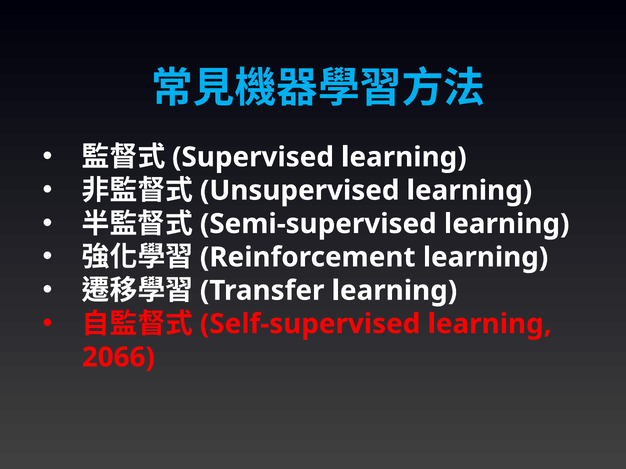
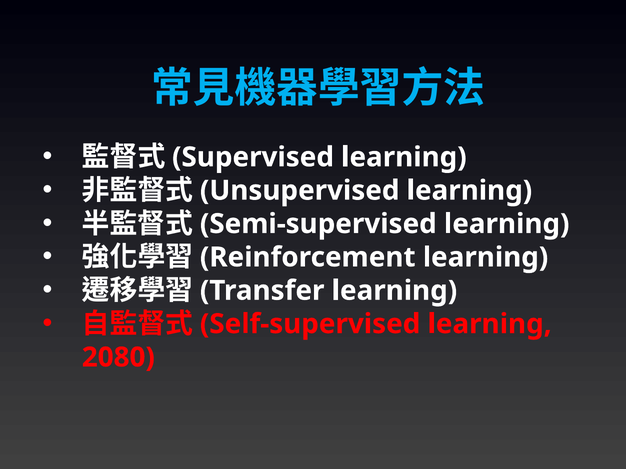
2066: 2066 -> 2080 (118, 358)
